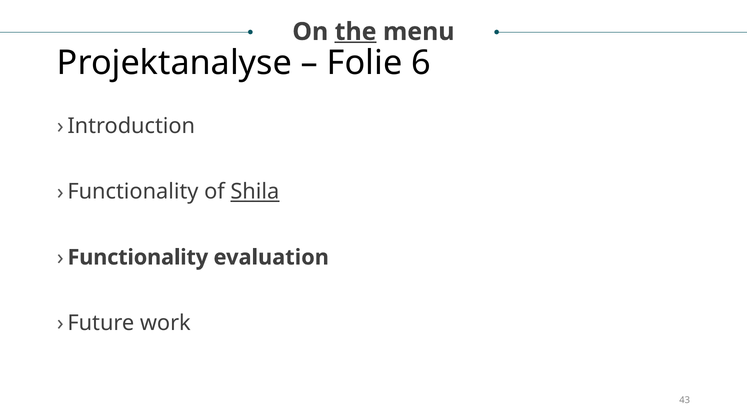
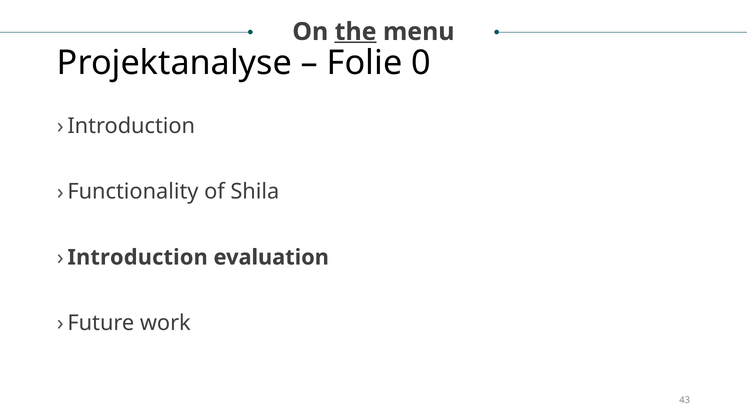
6: 6 -> 0 (421, 63)
Shila underline: present -> none (255, 192)
Functionality: Functionality -> Introduction (138, 257)
